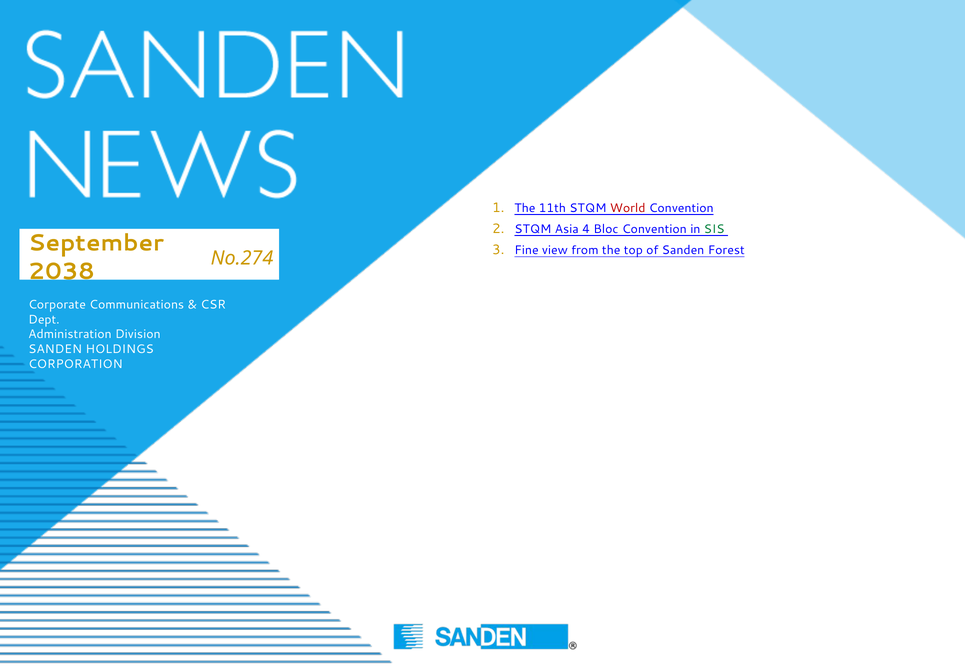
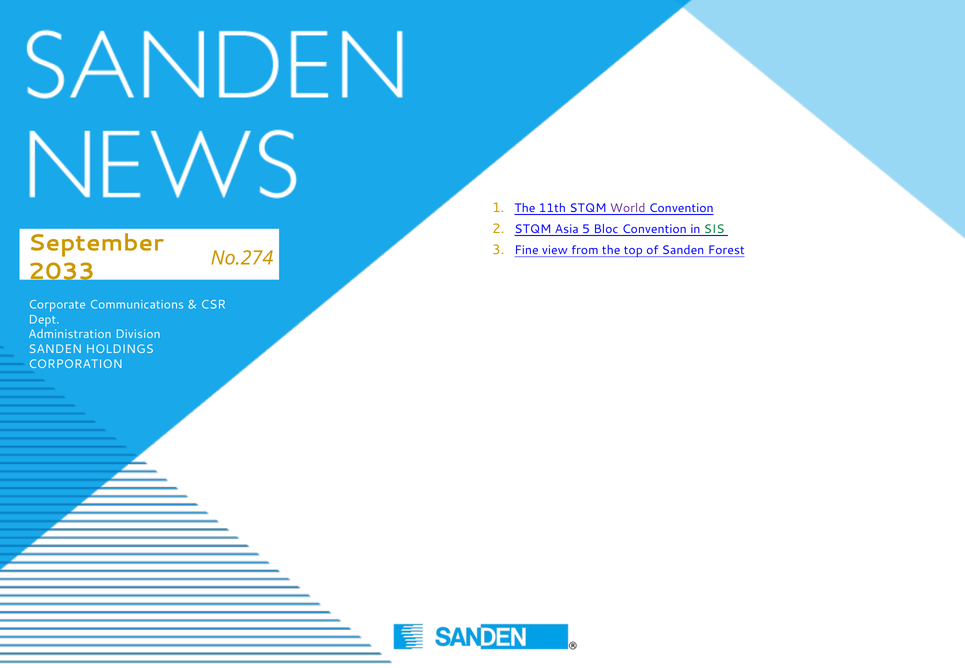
World colour: red -> purple (628, 208)
4: 4 -> 5 (586, 229)
2038: 2038 -> 2033 (62, 271)
